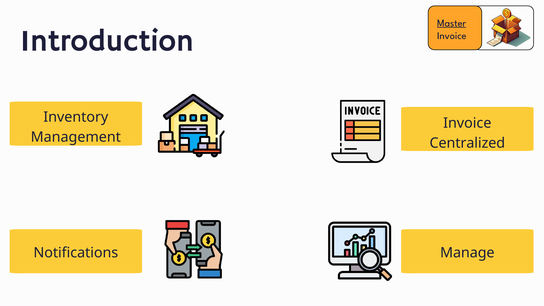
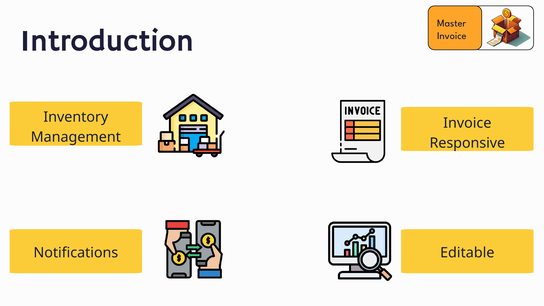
Master underline: present -> none (452, 23)
Centralized: Centralized -> Responsive (467, 143)
Manage: Manage -> Editable (467, 253)
